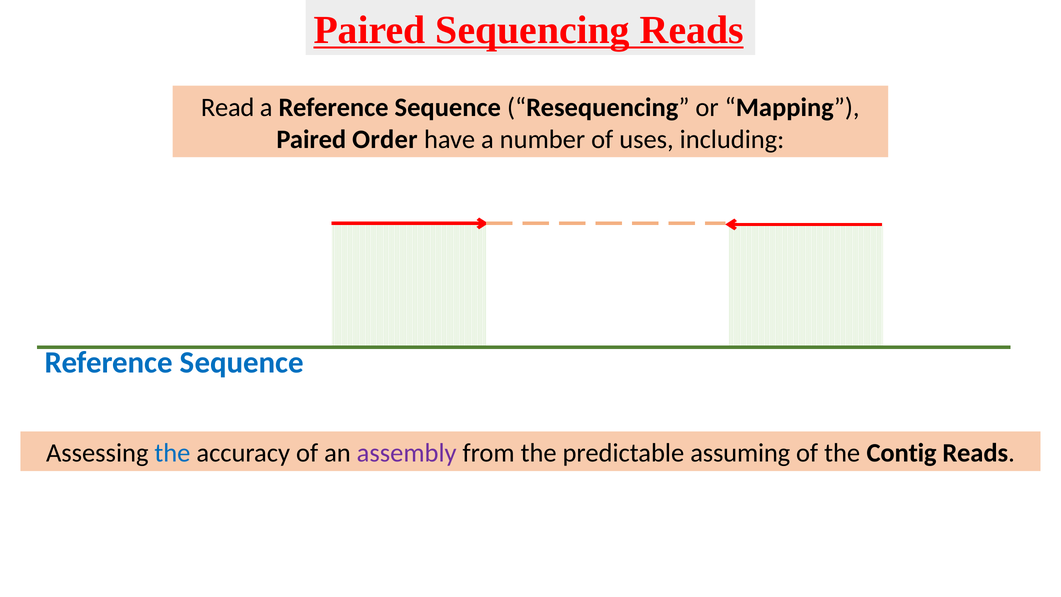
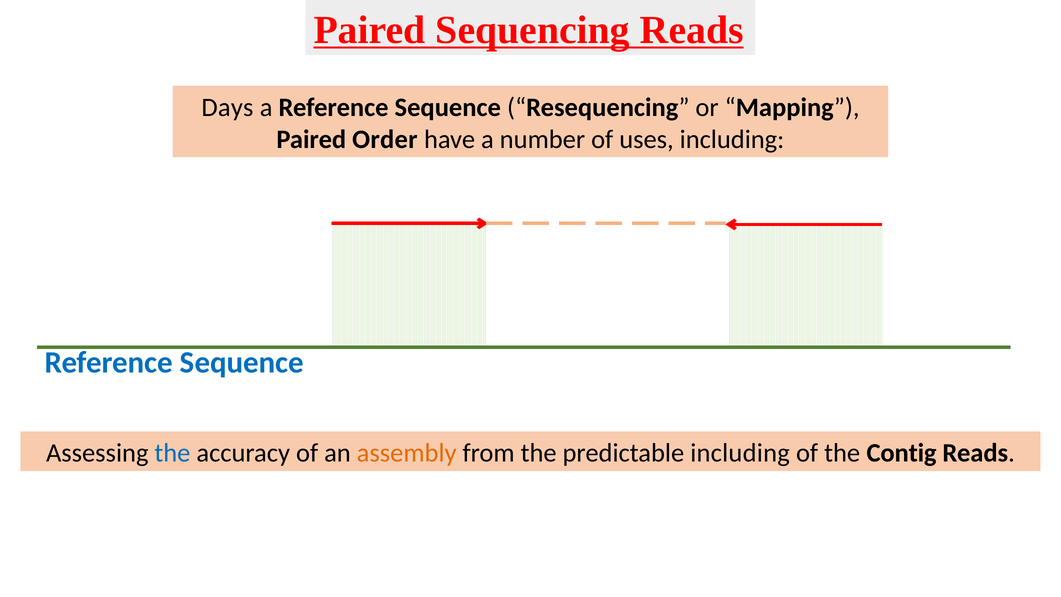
Read: Read -> Days (227, 107)
assembly colour: purple -> orange (407, 453)
predictable assuming: assuming -> including (740, 453)
